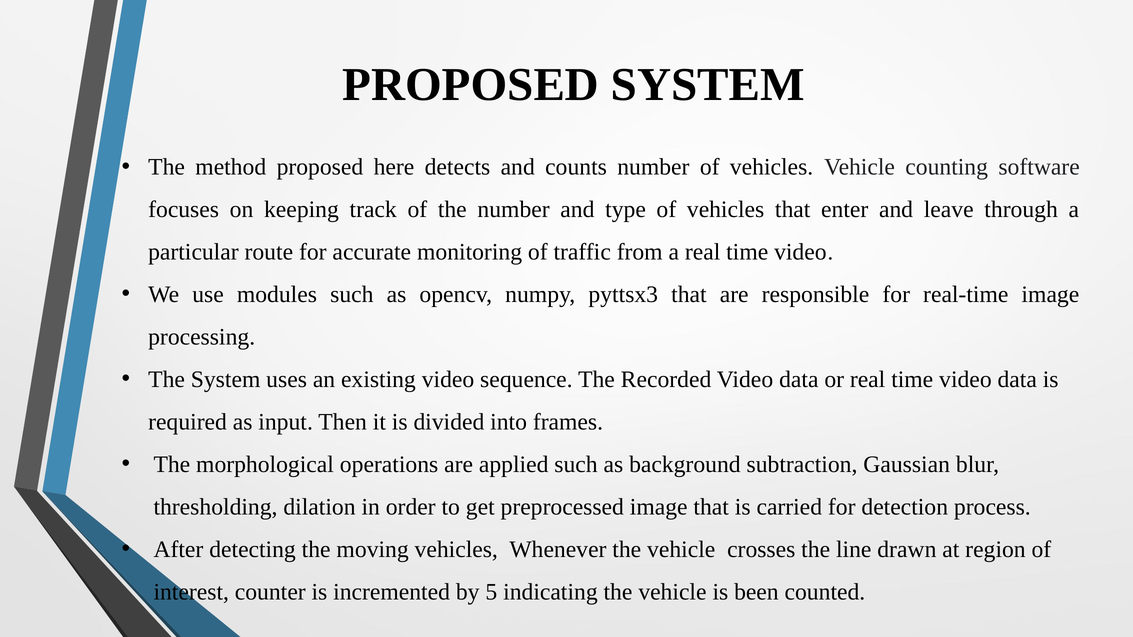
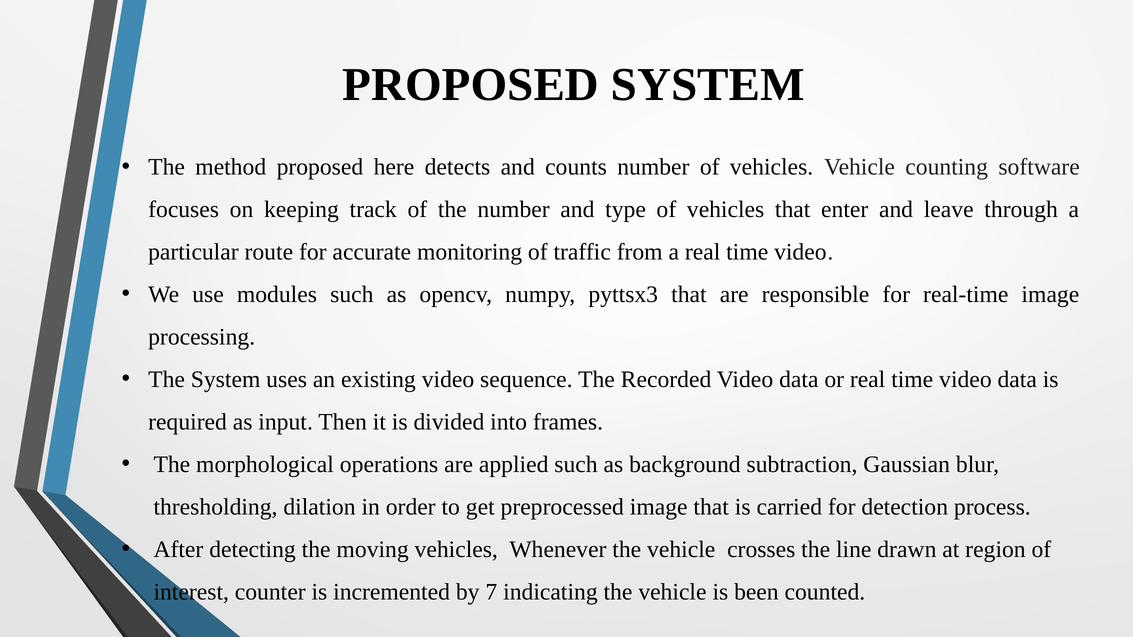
5: 5 -> 7 (491, 592)
